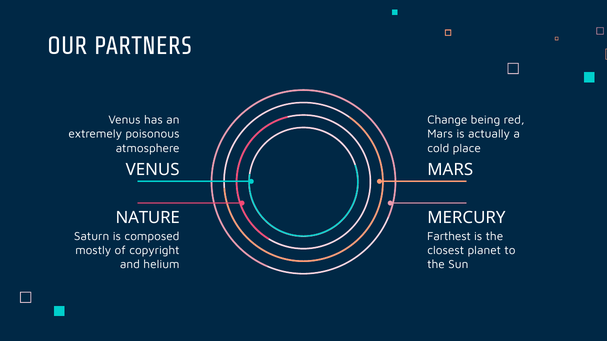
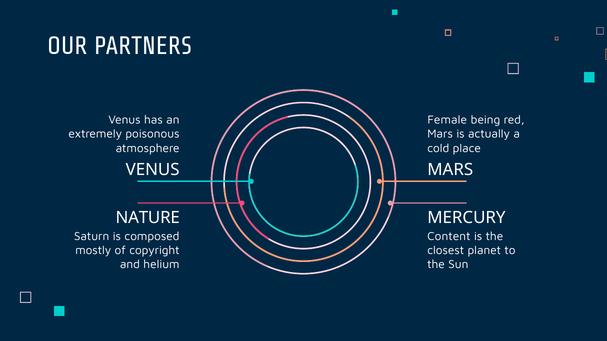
Change: Change -> Female (447, 120)
Farthest: Farthest -> Content (449, 237)
